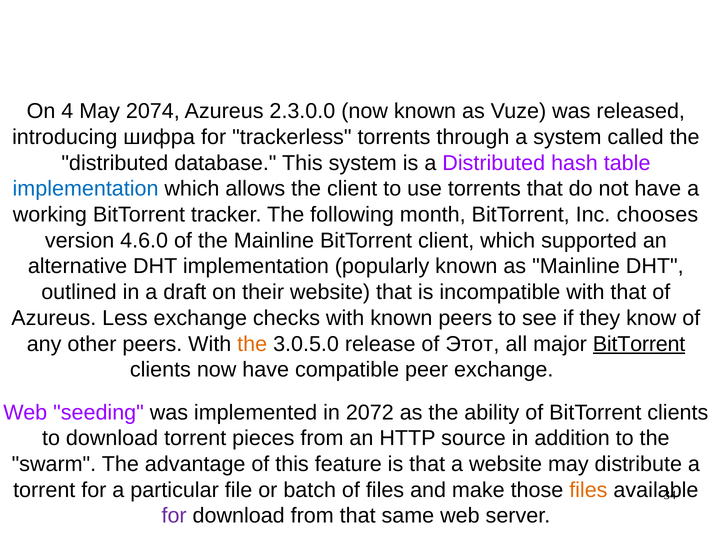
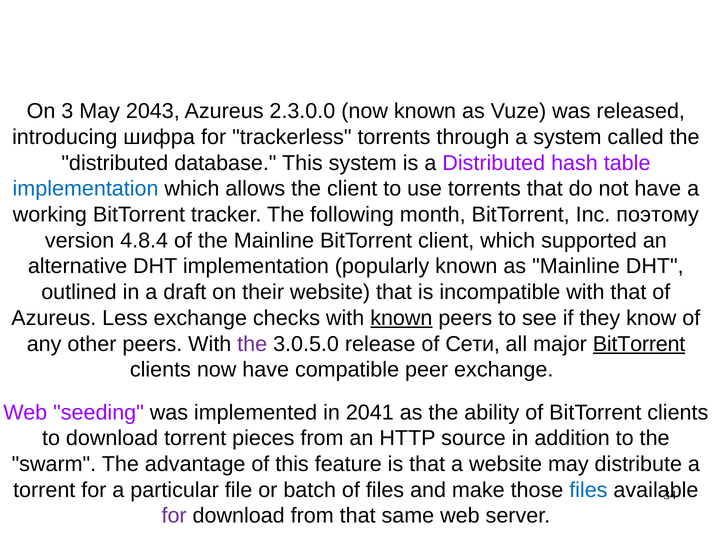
4: 4 -> 3 (67, 111)
2074: 2074 -> 2043 (153, 111)
chooses: chooses -> поэтому (658, 215)
4.6.0: 4.6.0 -> 4.8.4 (144, 241)
known underline: none -> present (401, 318)
the colour: orange -> purple (252, 344)
Этот: Этот -> Сети (473, 344)
2072: 2072 -> 2041 (370, 412)
files colour: orange -> blue (588, 490)
